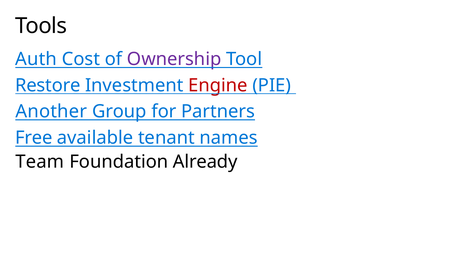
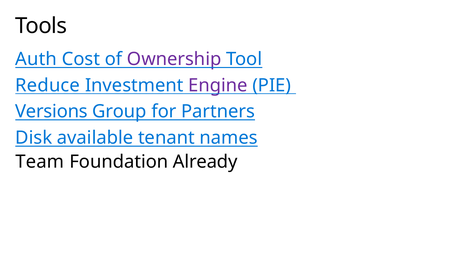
Restore: Restore -> Reduce (48, 86)
Engine colour: red -> purple (218, 86)
Another: Another -> Versions (51, 112)
Free: Free -> Disk (34, 138)
